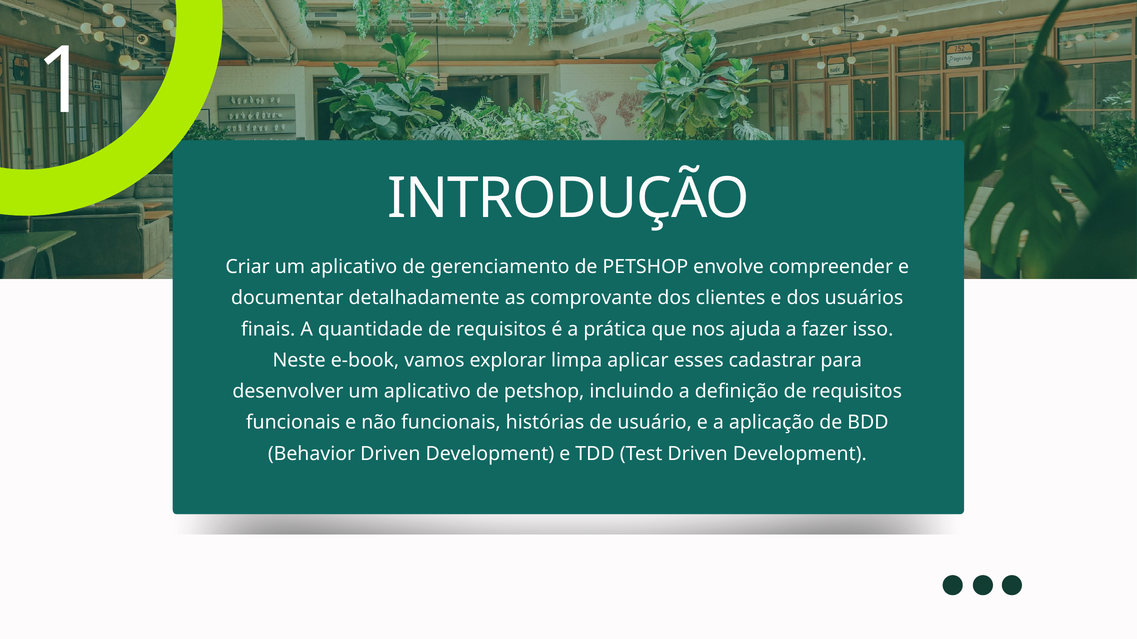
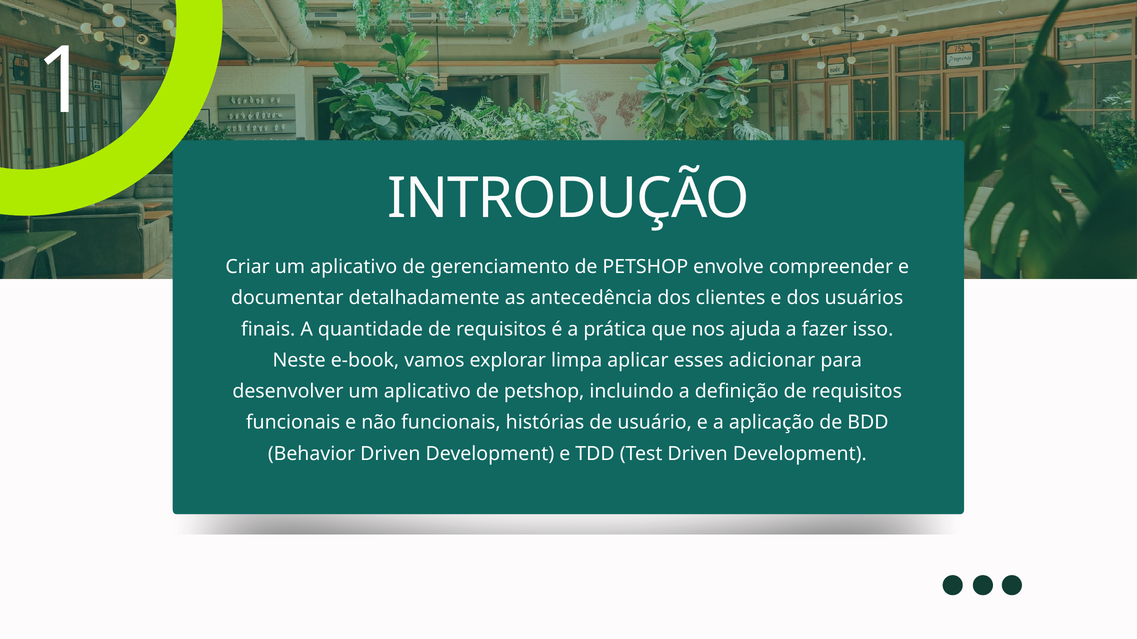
comprovante: comprovante -> antecedência (591, 298)
cadastrar: cadastrar -> adicionar (772, 361)
